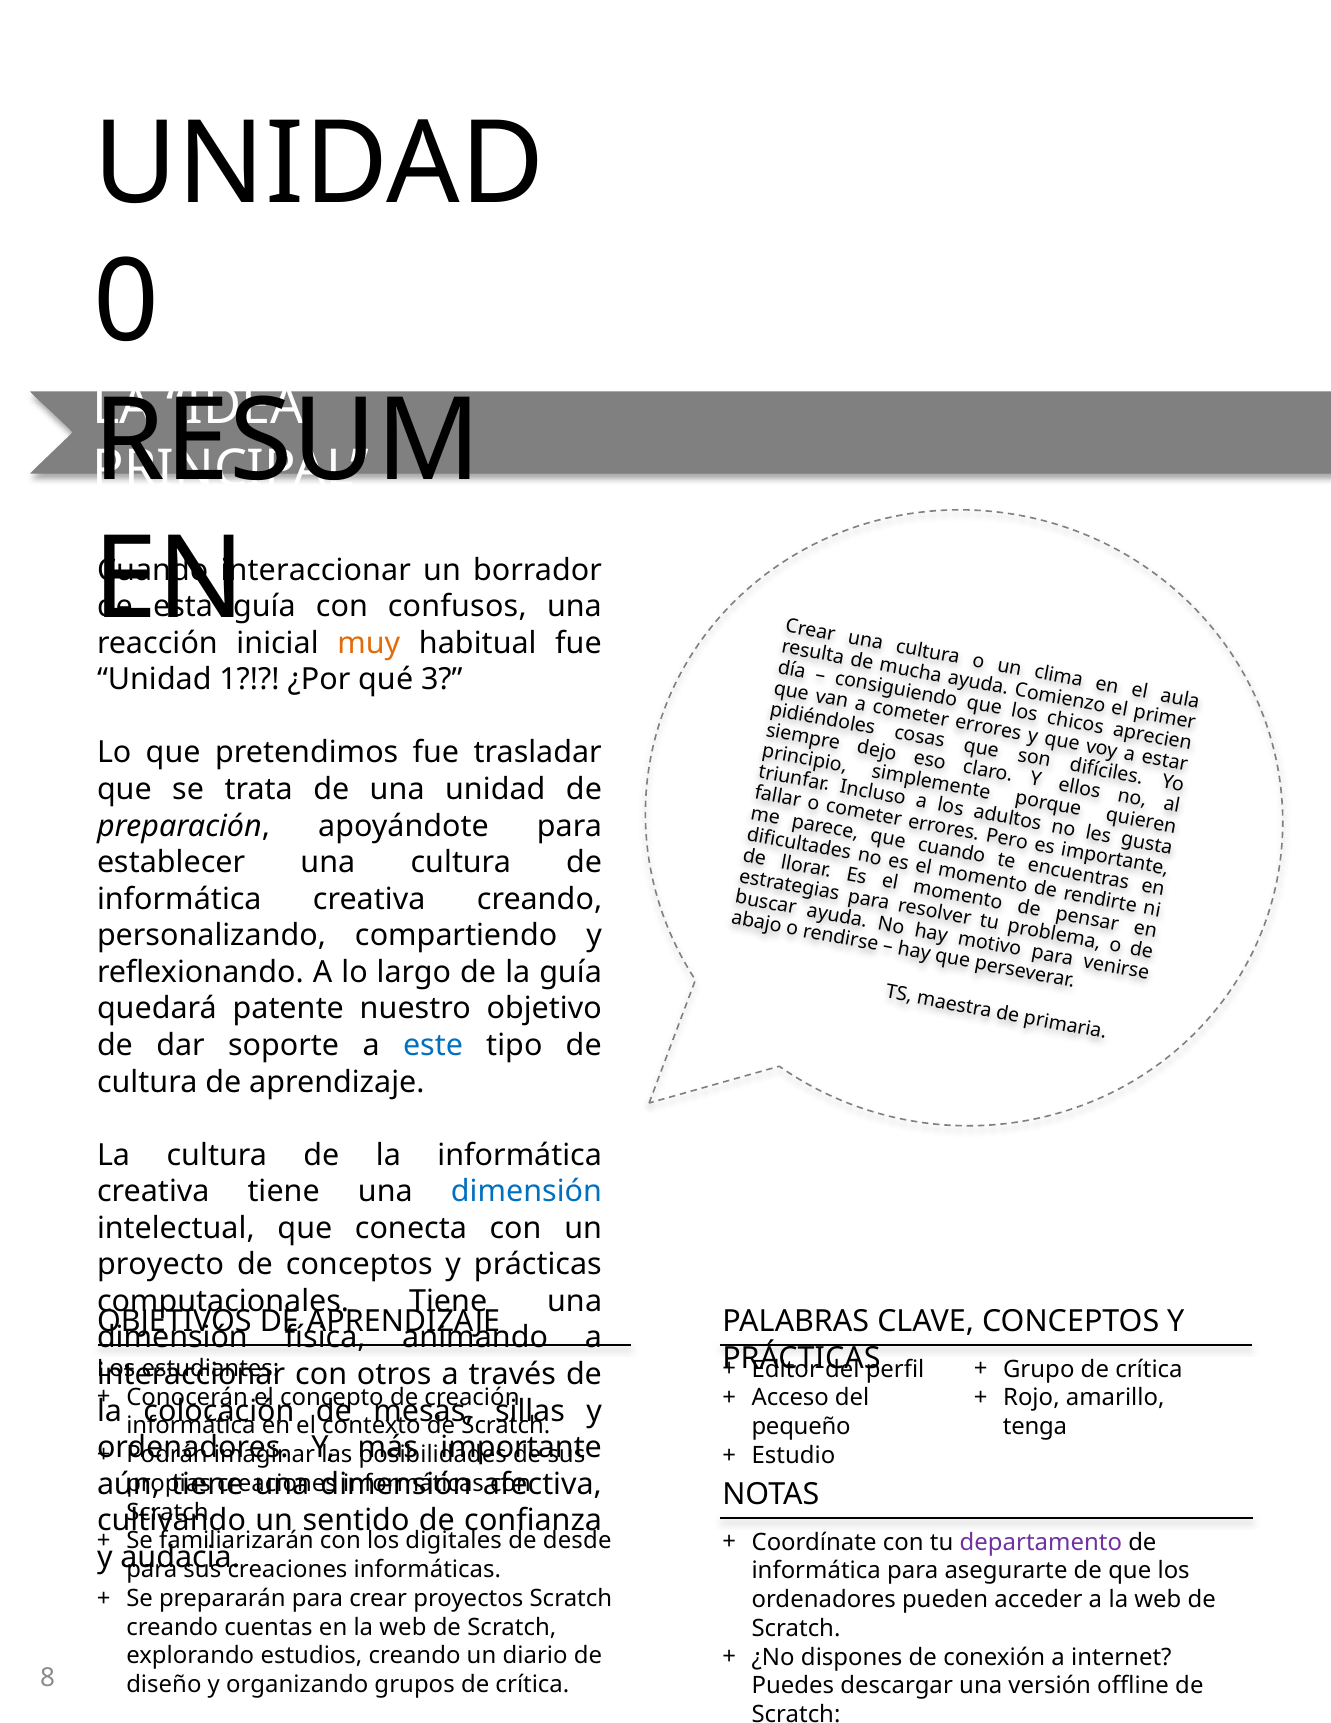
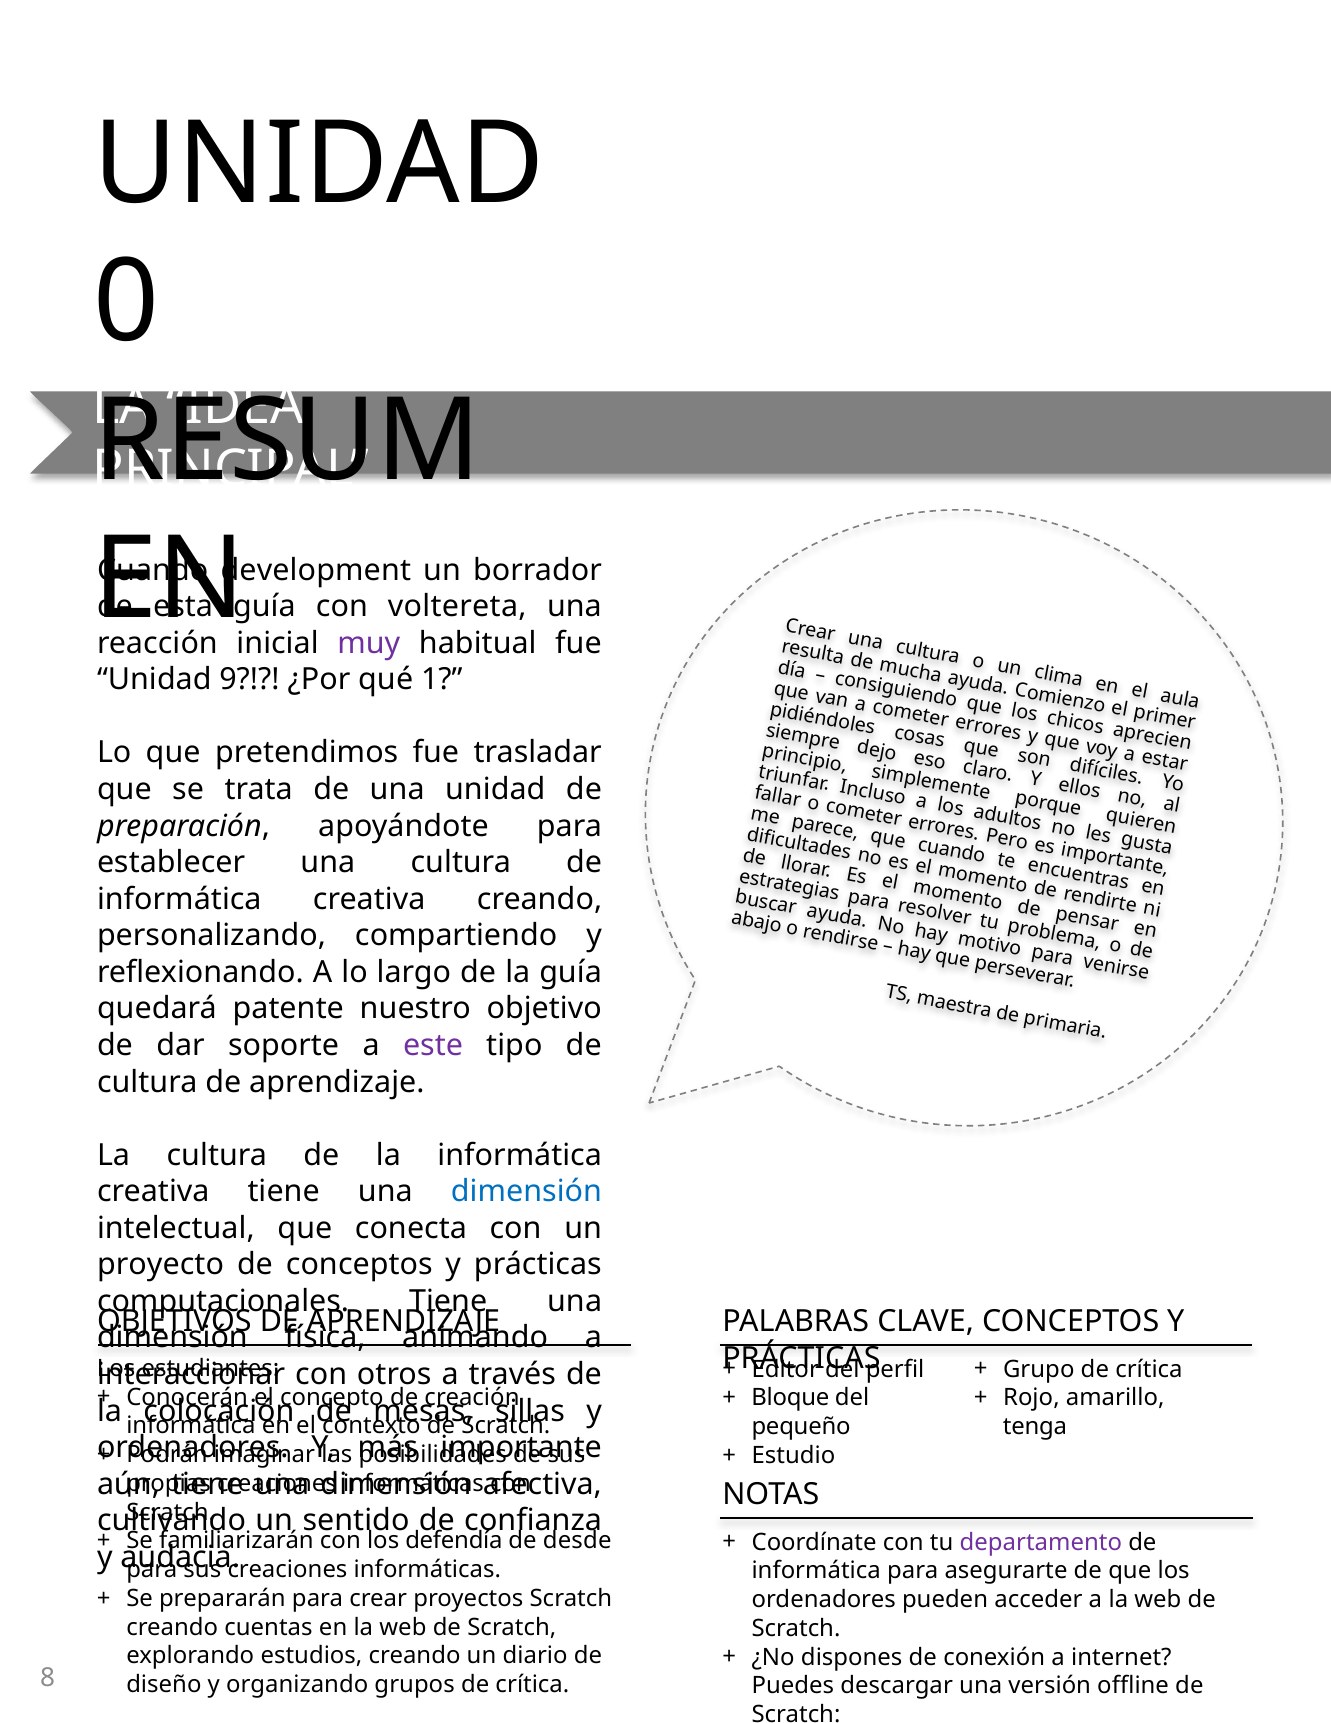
interaccionar: interaccionar -> development (316, 570)
confusos: confusos -> voltereta (457, 606)
muy colour: orange -> purple (369, 643)
1: 1 -> 9 (249, 679)
3: 3 -> 1 (442, 679)
este colour: blue -> purple (433, 1045)
Acceso: Acceso -> Bloque (790, 1398)
digitales: digitales -> defendía (454, 1540)
